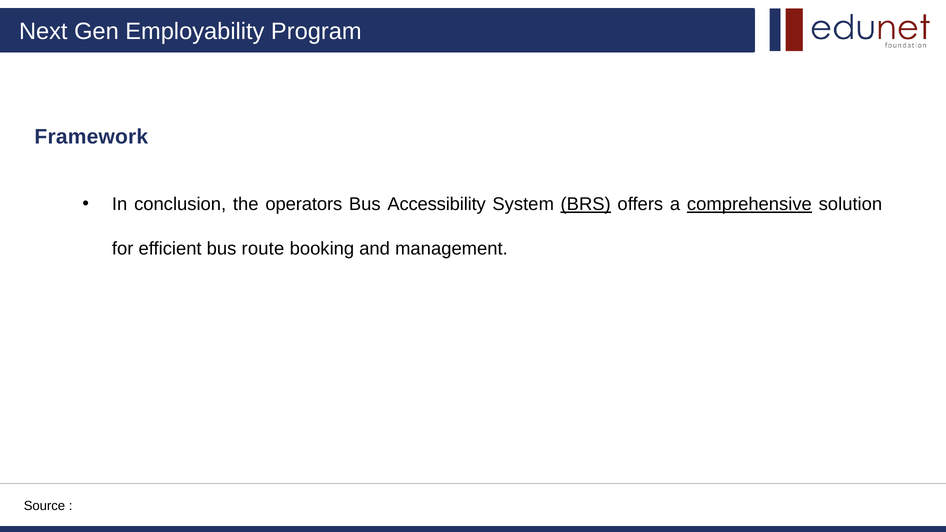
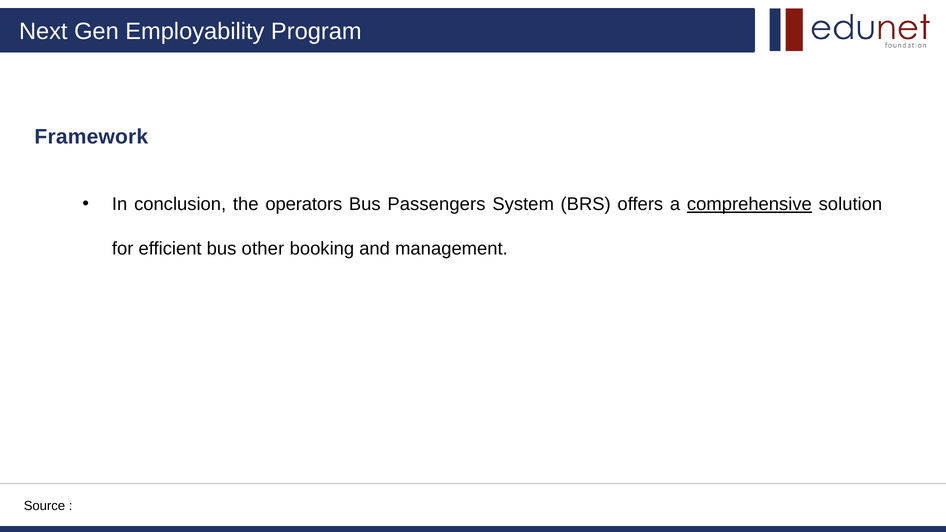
Accessibility: Accessibility -> Passengers (436, 204)
BRS underline: present -> none (586, 204)
route: route -> other (263, 249)
